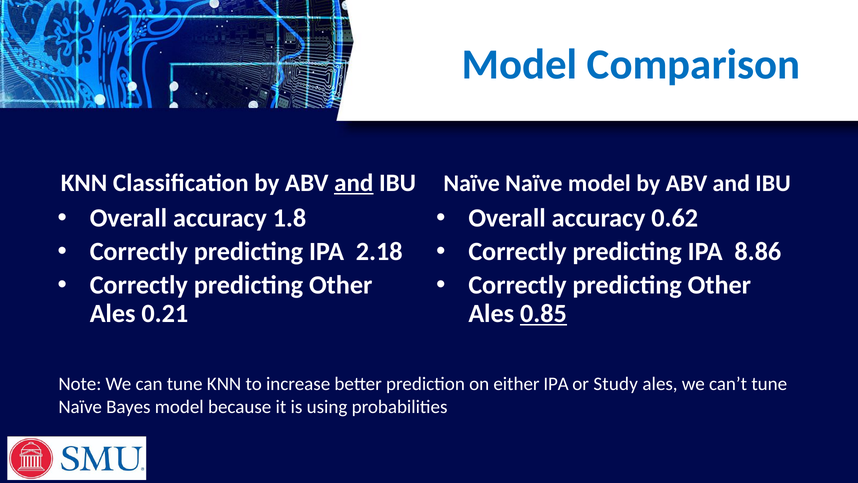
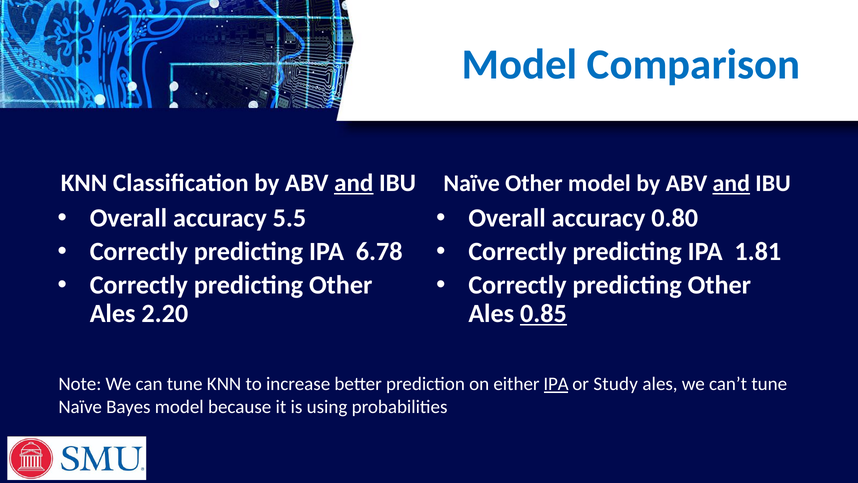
Naïve Naïve: Naïve -> Other (534, 183)
and underline: none -> present (731, 183)
0.62: 0.62 -> 0.80 (675, 218)
1.8: 1.8 -> 5.5 (289, 218)
2.18: 2.18 -> 6.78 (379, 251)
8.86: 8.86 -> 1.81 (758, 251)
0.21: 0.21 -> 2.20 (165, 313)
IPA underline: none -> present (556, 384)
